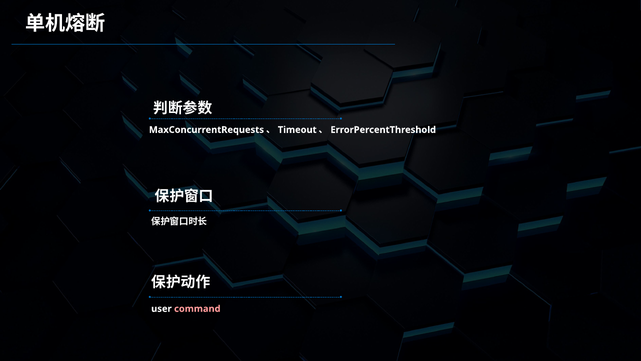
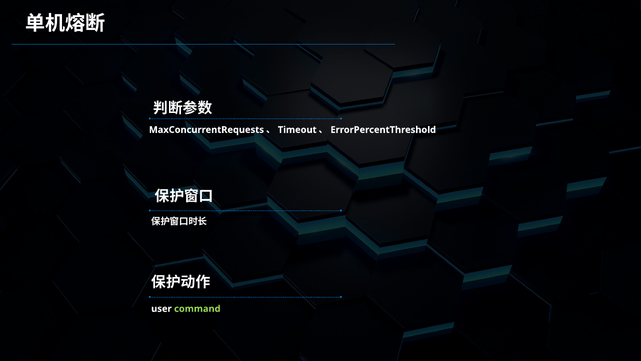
command colour: pink -> light green (197, 308)
